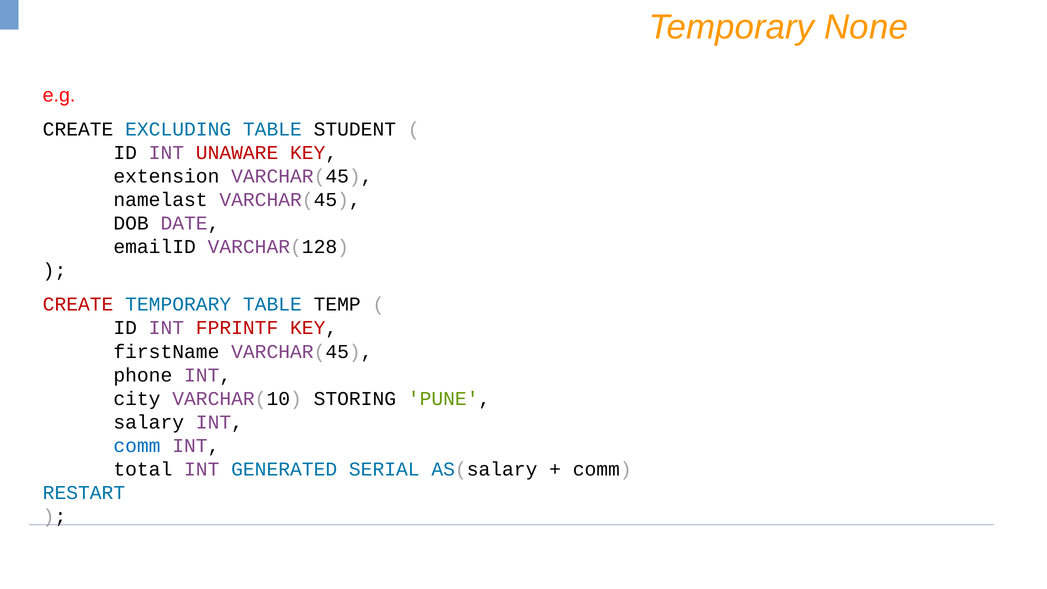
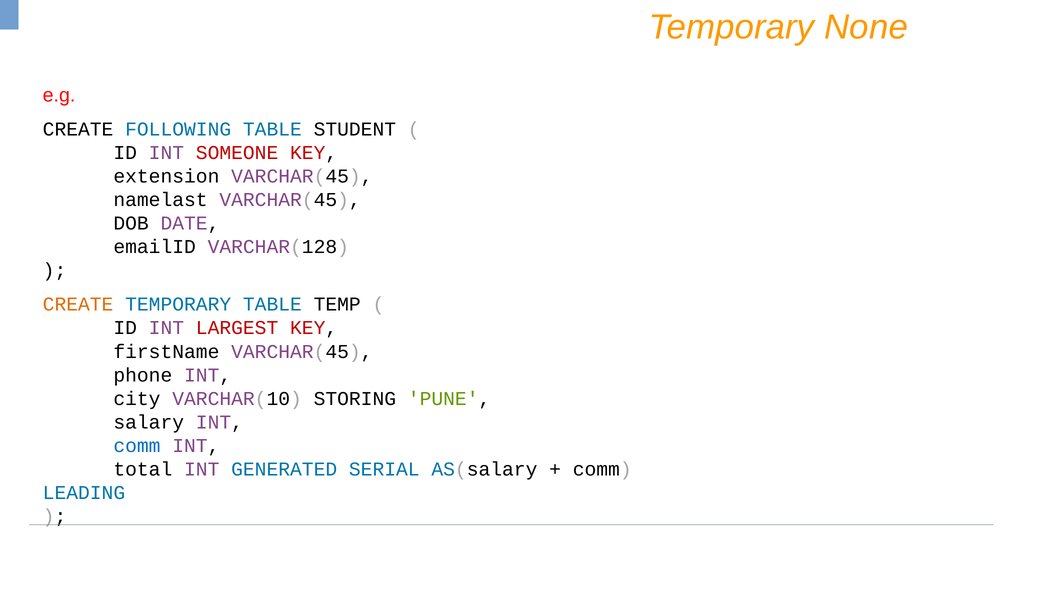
EXCLUDING: EXCLUDING -> FOLLOWING (178, 129)
UNAWARE: UNAWARE -> SOMEONE (237, 153)
CREATE colour: red -> orange (78, 304)
FPRINTF: FPRINTF -> LARGEST (237, 328)
RESTART: RESTART -> LEADING (84, 493)
